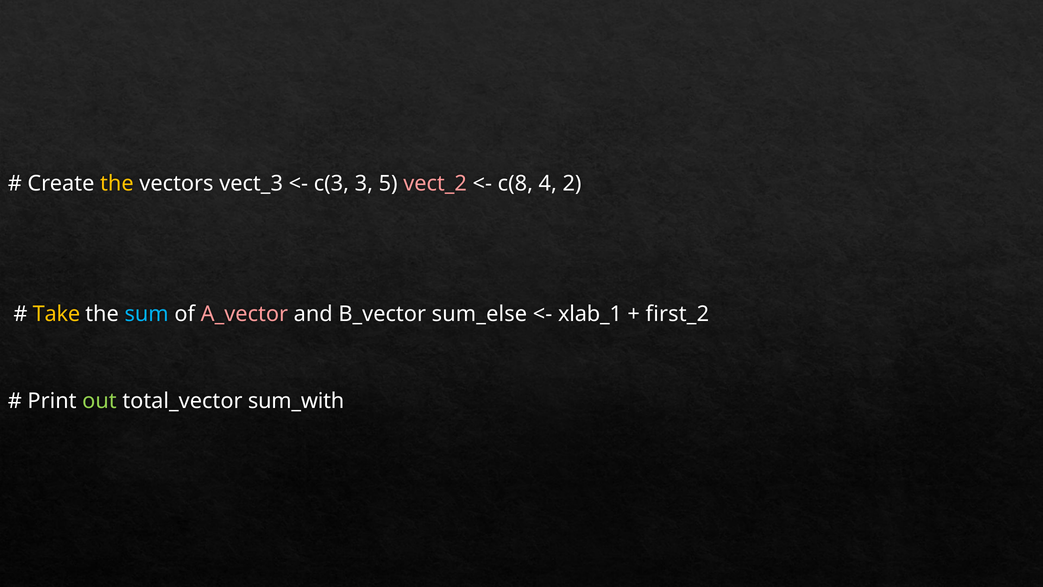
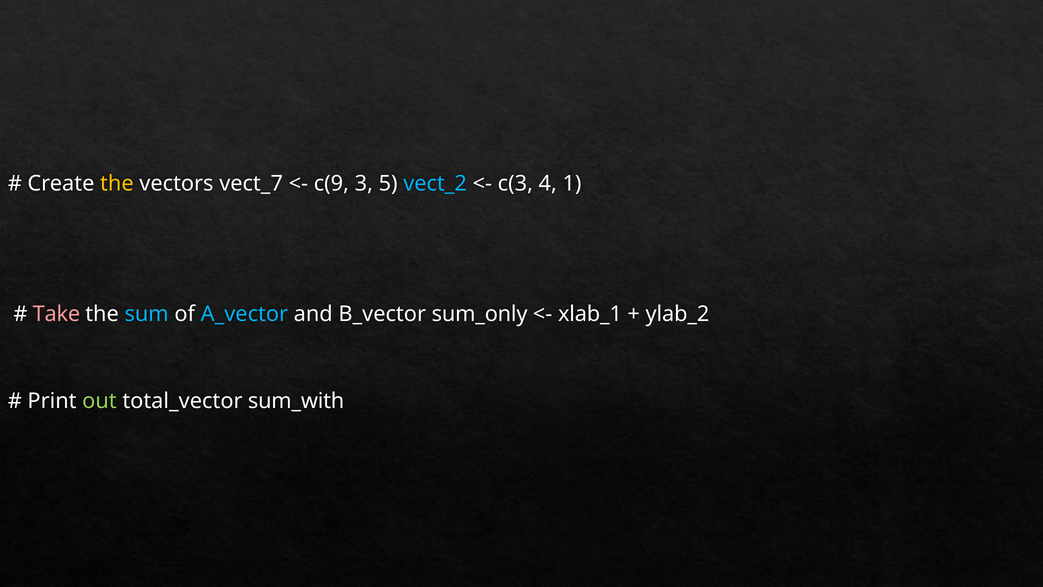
vect_3: vect_3 -> vect_7 (251, 183)
c(3: c(3 -> c(9 (331, 183)
vect_2 colour: pink -> light blue (435, 183)
c(8: c(8 -> c(3 (515, 183)
2: 2 -> 1 (572, 183)
Take colour: yellow -> pink (56, 314)
A_vector colour: pink -> light blue (244, 314)
sum_else: sum_else -> sum_only (480, 314)
first_2: first_2 -> ylab_2 (677, 314)
